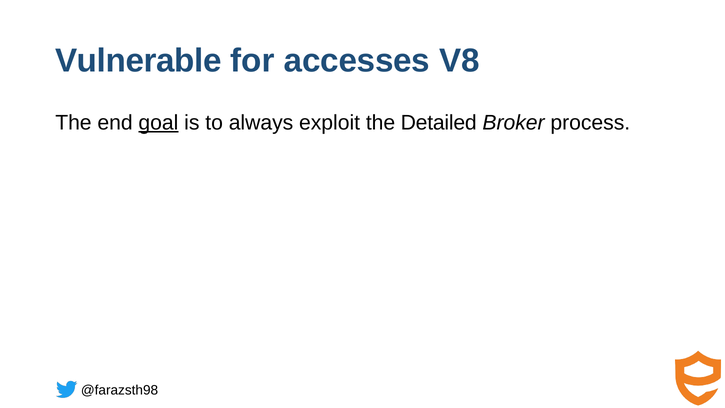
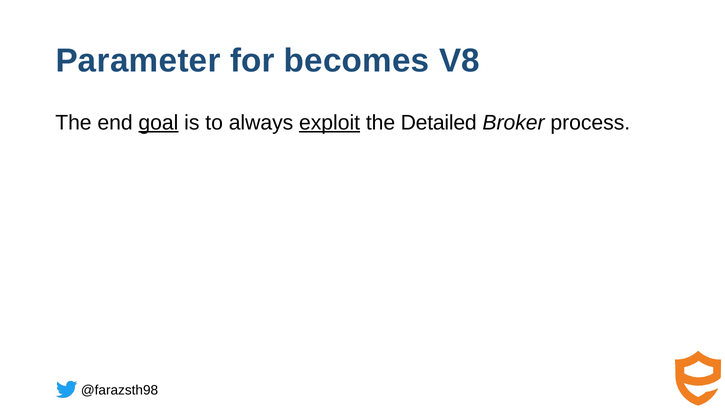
Vulnerable: Vulnerable -> Parameter (138, 61)
accesses: accesses -> becomes (357, 61)
exploit underline: none -> present (330, 123)
